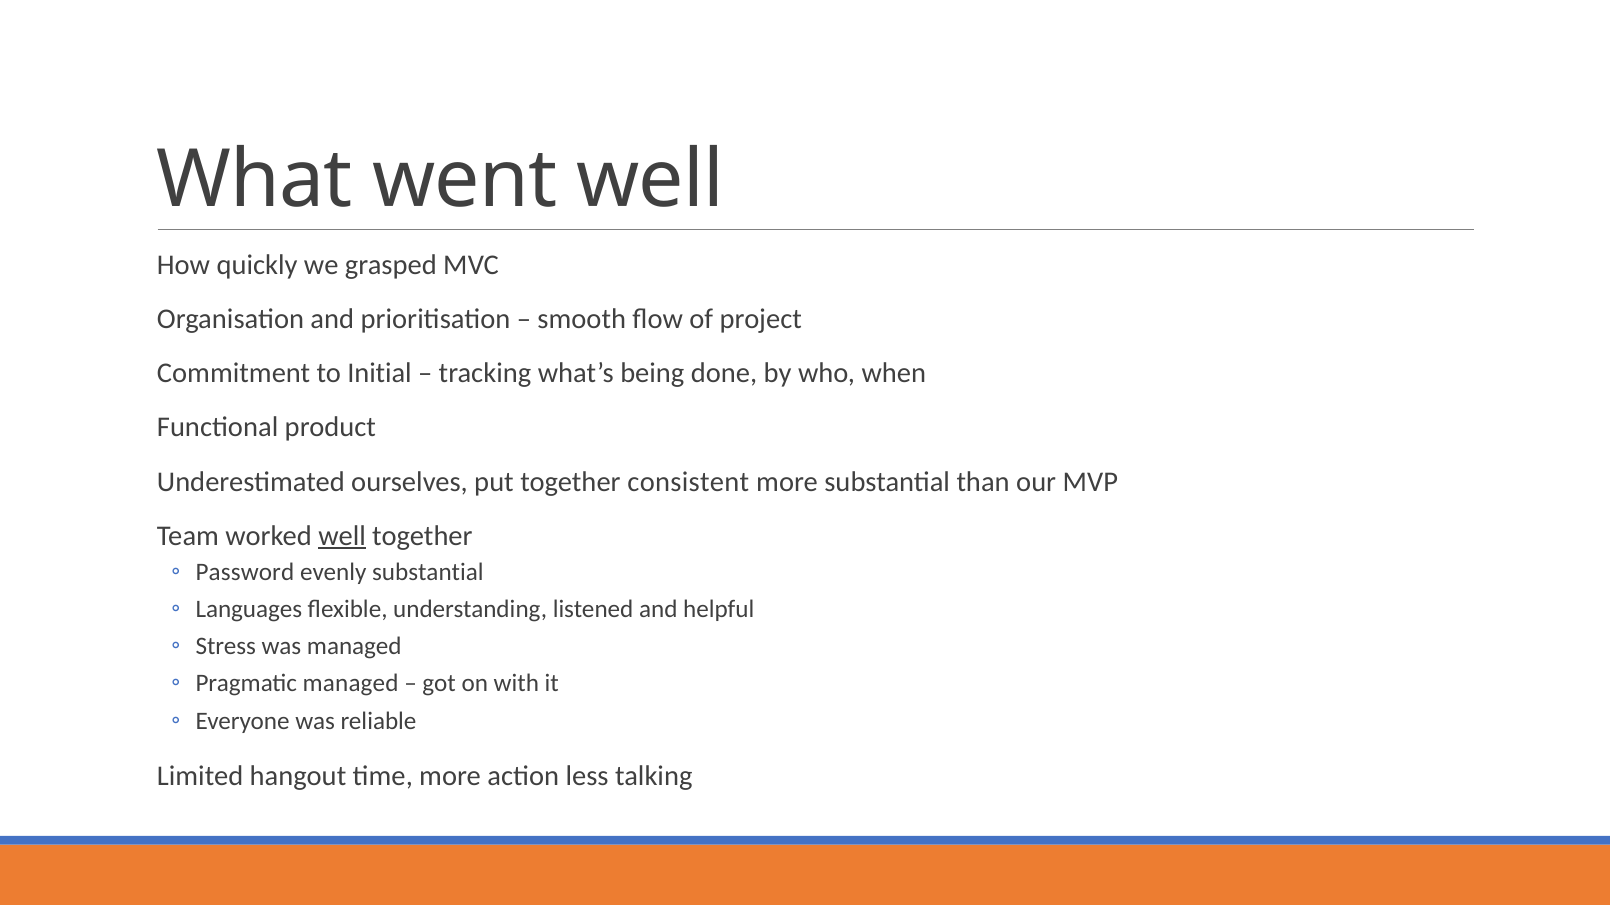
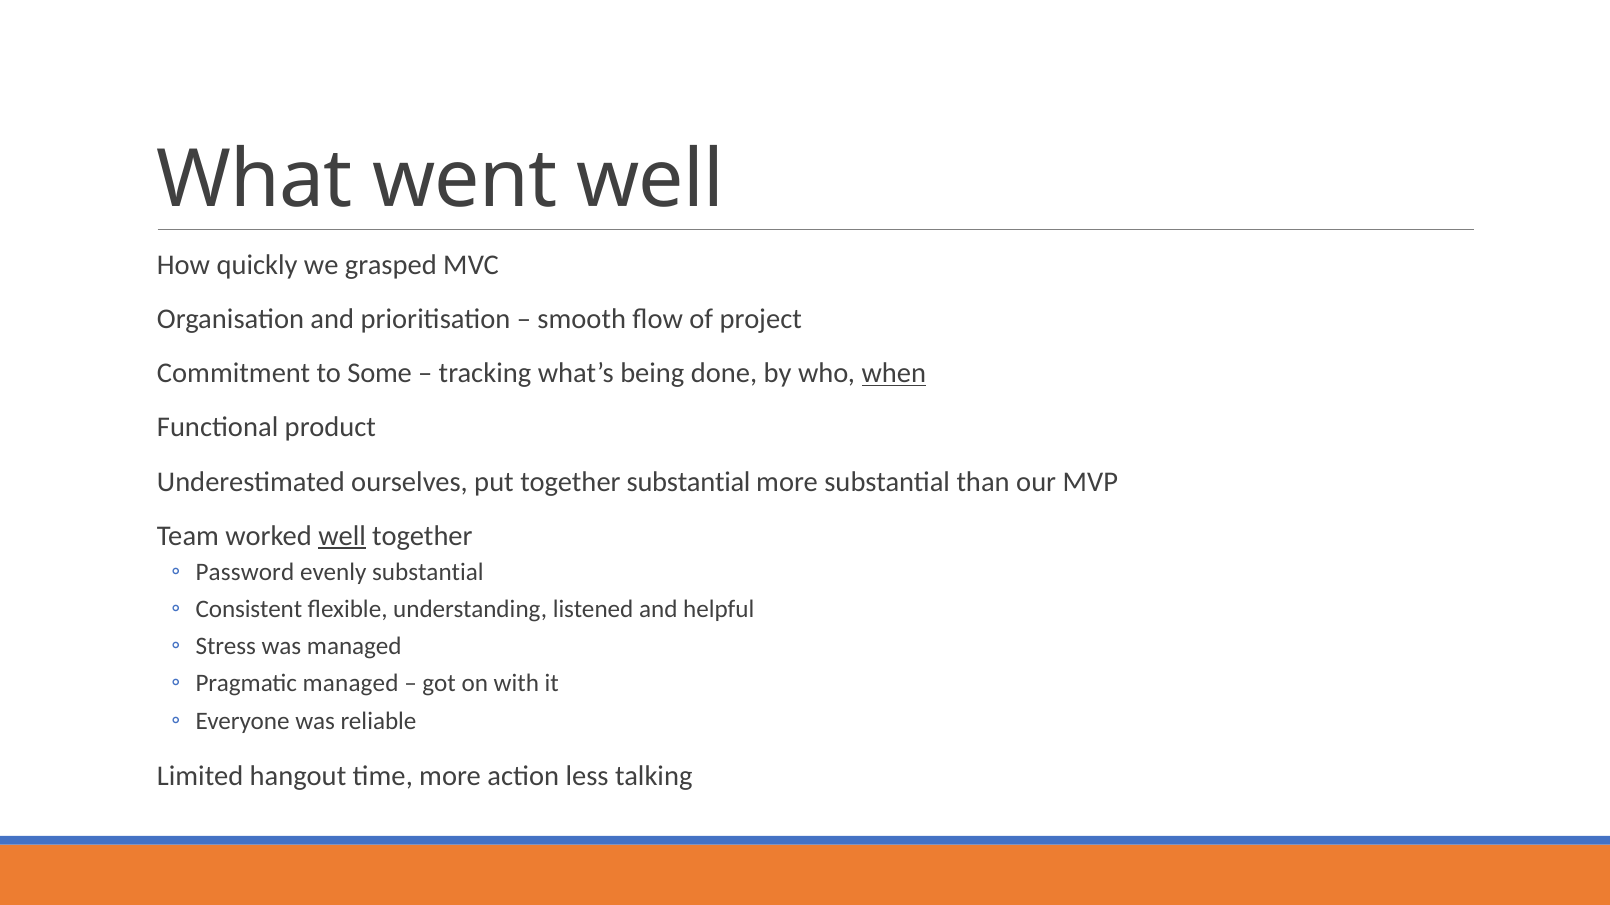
Initial: Initial -> Some (380, 374)
when underline: none -> present (894, 374)
together consistent: consistent -> substantial (689, 482)
Languages: Languages -> Consistent (249, 609)
